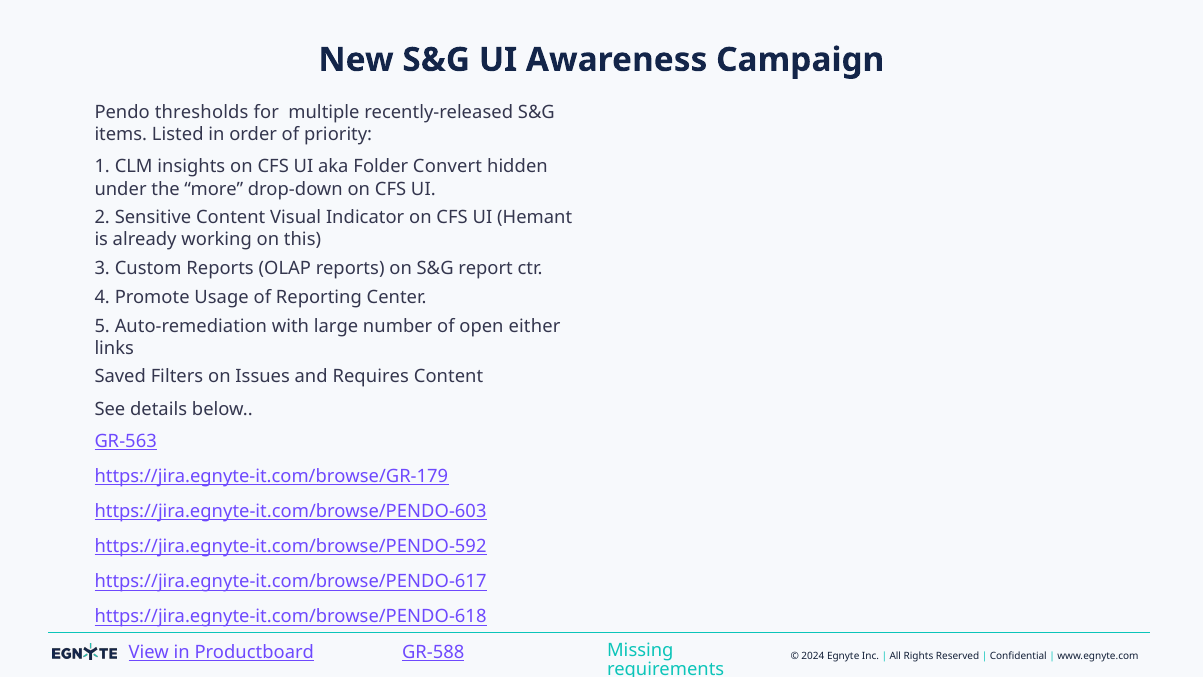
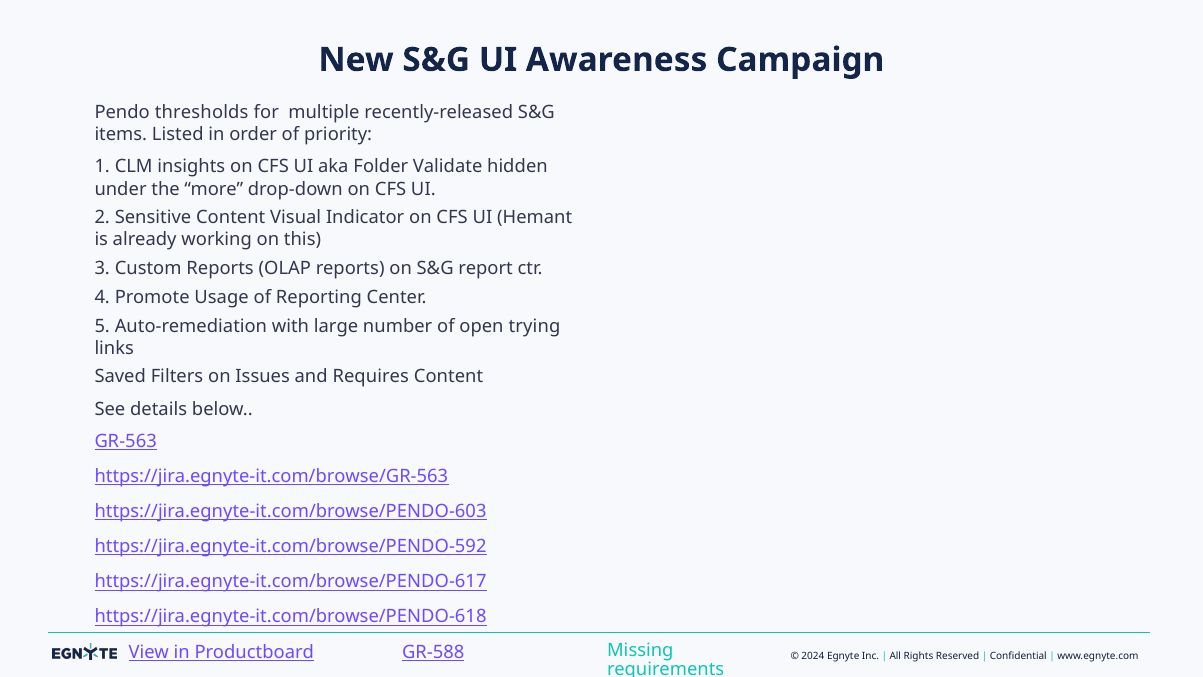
Convert: Convert -> Validate (448, 167)
either: either -> trying (534, 326)
https://jira.egnyte-it.com/browse/GR-179: https://jira.egnyte-it.com/browse/GR-179 -> https://jira.egnyte-it.com/browse/GR-563 (271, 476)
